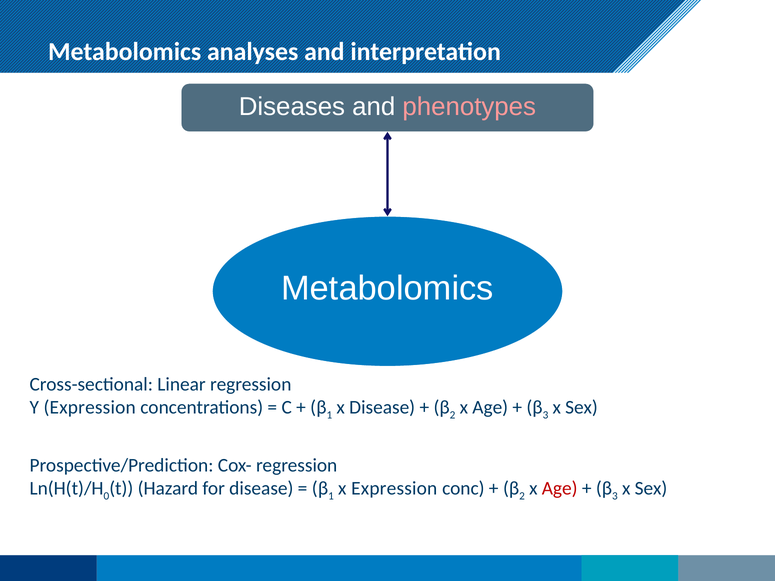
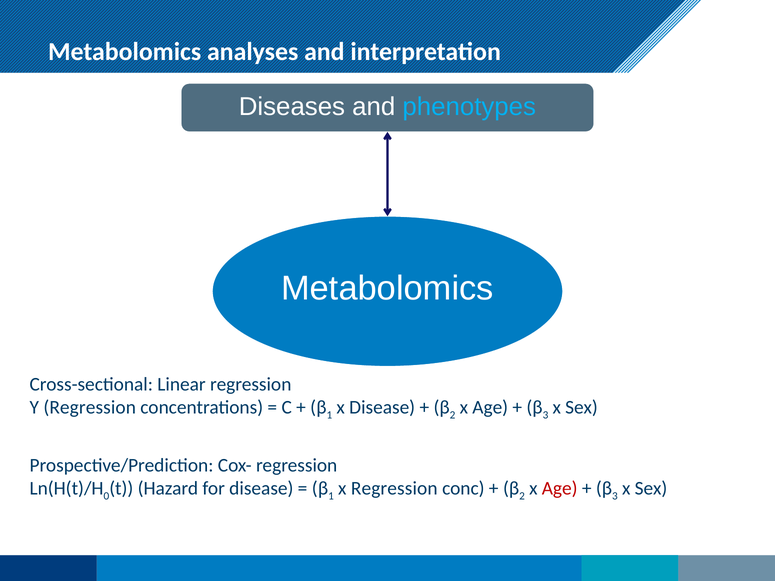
phenotypes colour: pink -> light blue (469, 107)
Y Expression: Expression -> Regression (90, 408)
x Expression: Expression -> Regression (394, 489)
